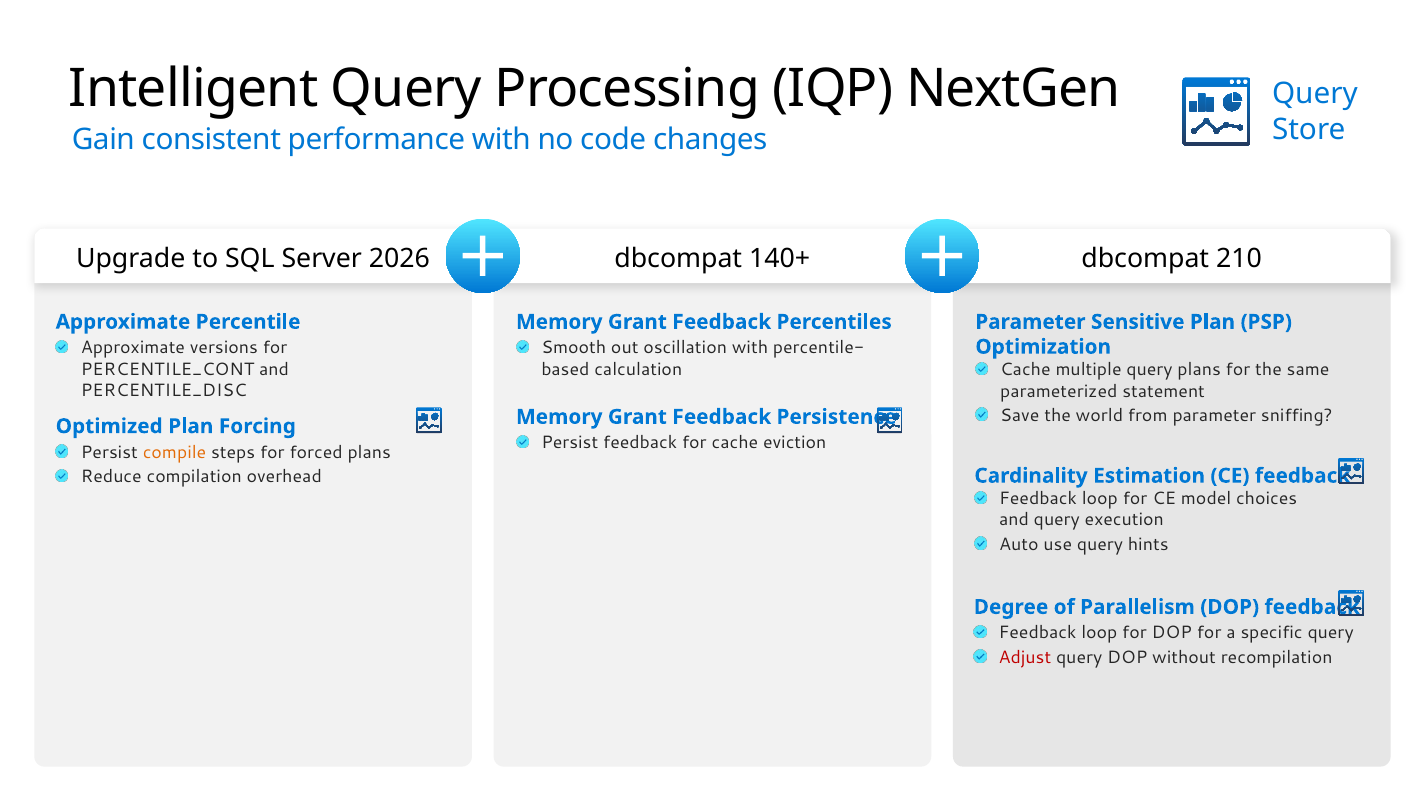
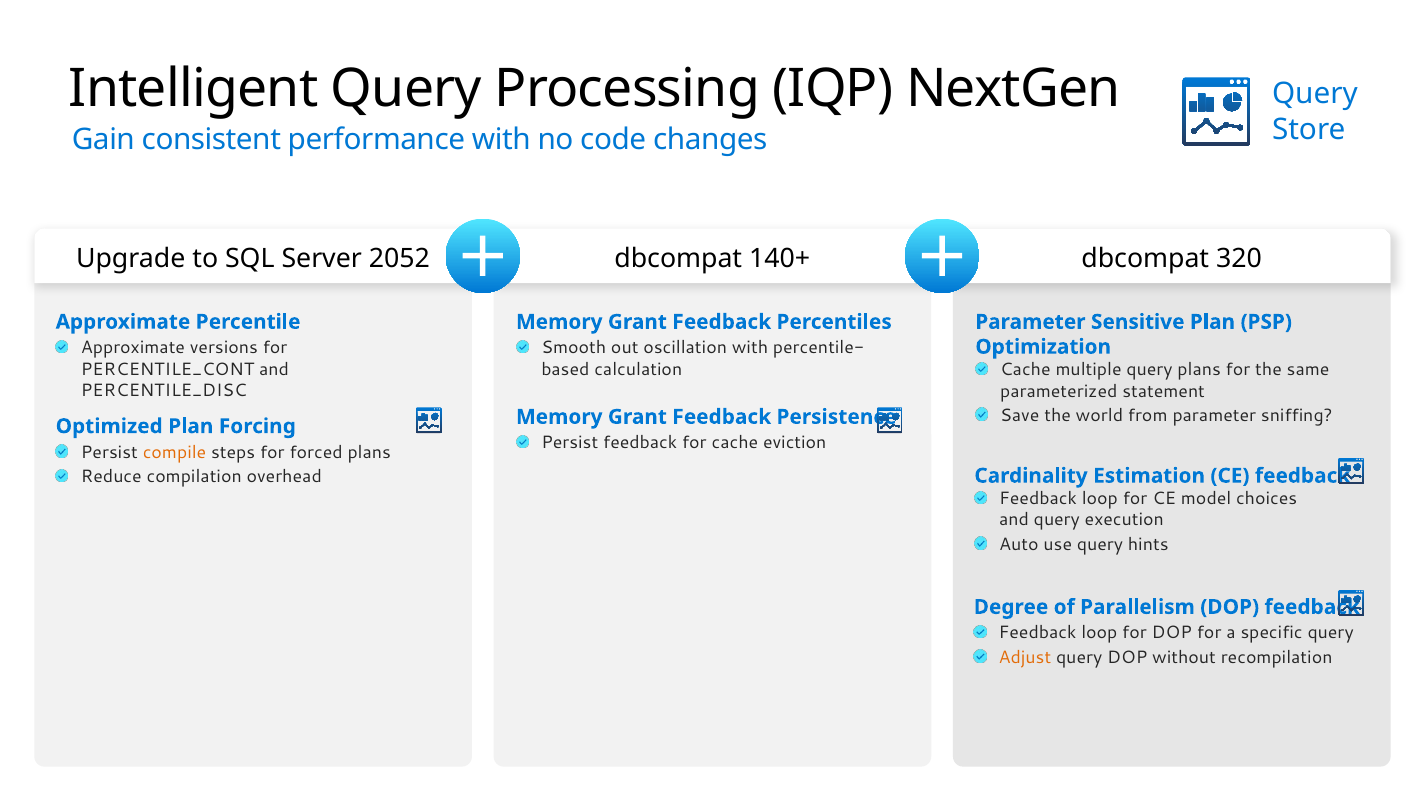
2026: 2026 -> 2052 (399, 259)
210: 210 -> 320 (1239, 259)
Adjust colour: red -> orange (1025, 658)
